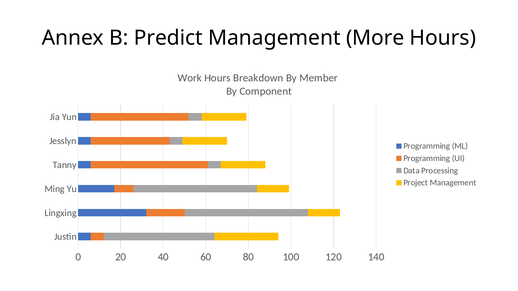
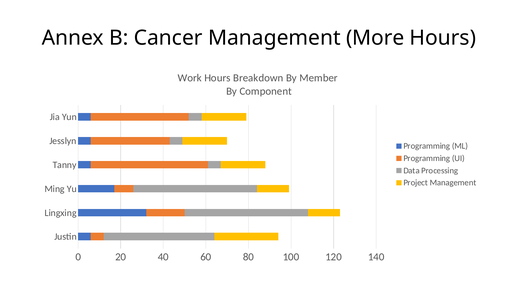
Predict: Predict -> Cancer (168, 38)
